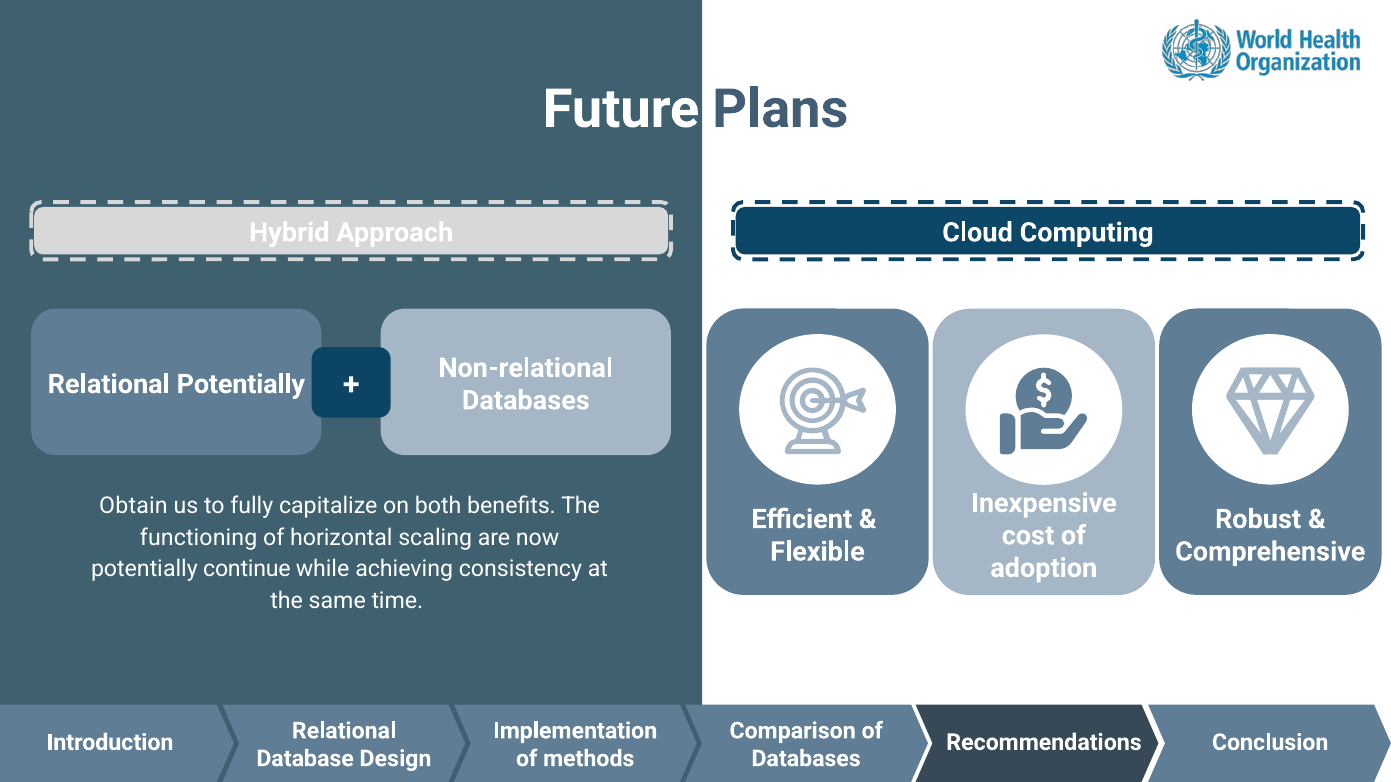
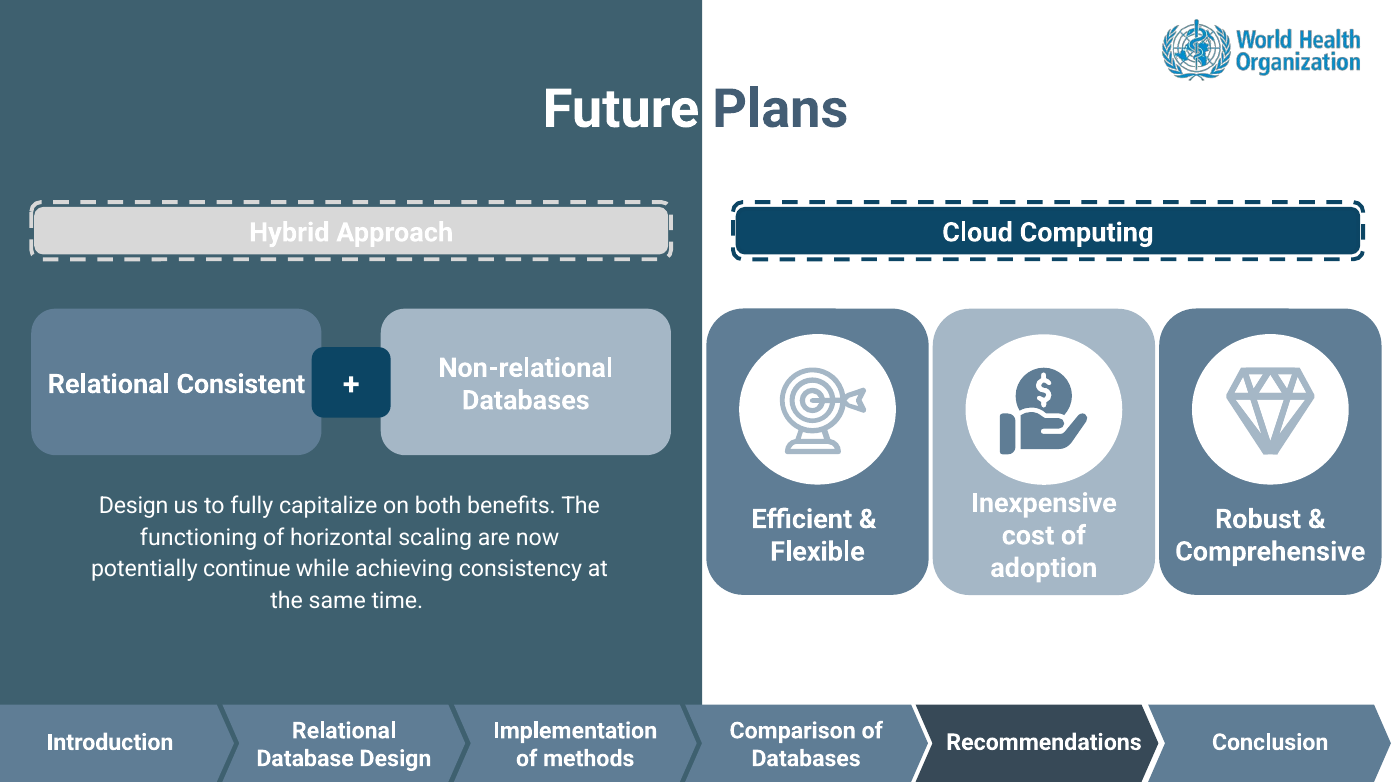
Relational Potentially: Potentially -> Consistent (241, 384)
Obtain: Obtain -> Design (134, 506)
